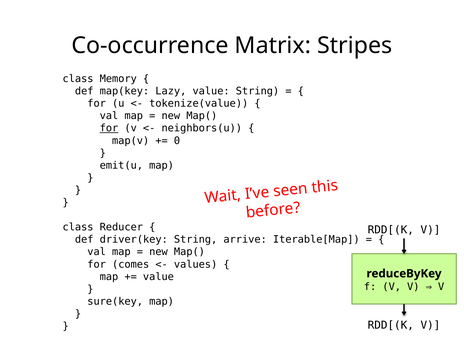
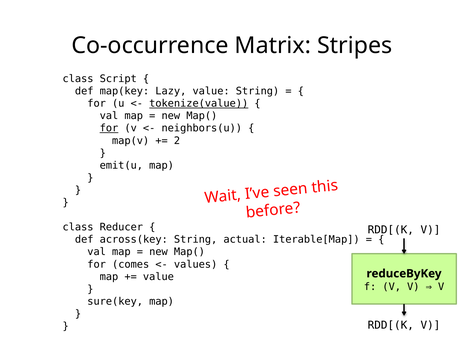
Memory: Memory -> Script (118, 79)
tokenize(value underline: none -> present (199, 104)
0: 0 -> 2 (177, 141)
driver(key: driver(key -> across(key (134, 240)
arrive: arrive -> actual (245, 240)
